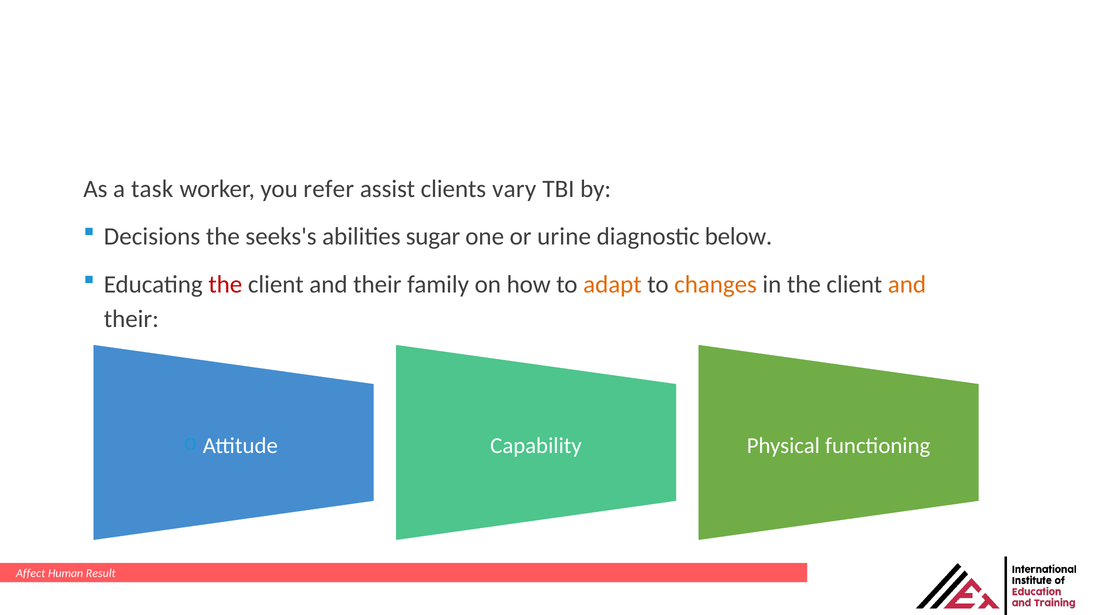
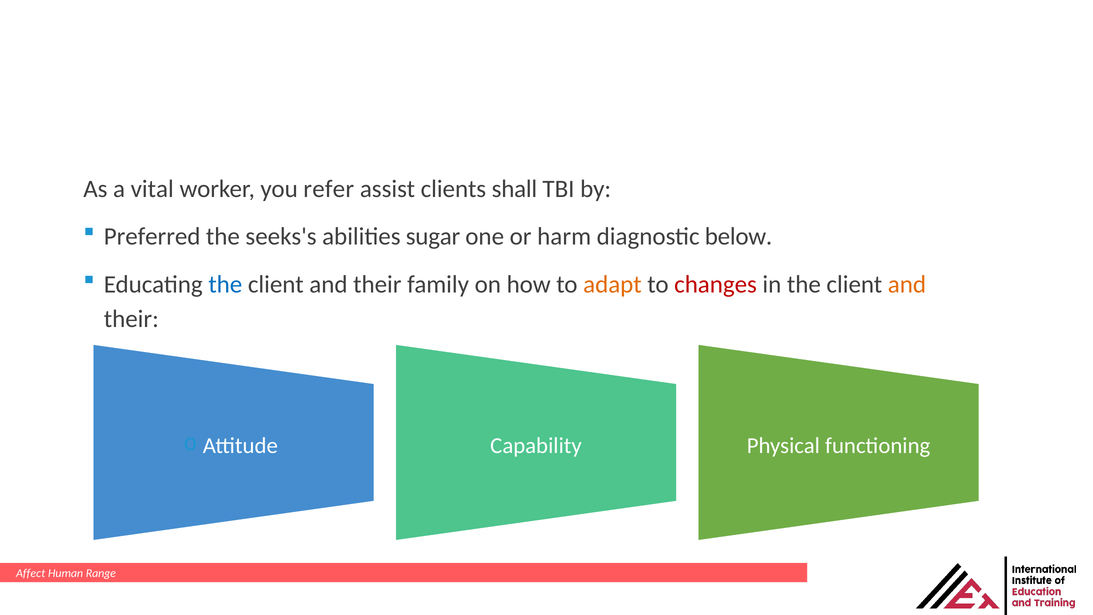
task: task -> vital (152, 189)
vary: vary -> shall (514, 189)
Decisions: Decisions -> Preferred (152, 237)
urine: urine -> harm (564, 237)
the colour: red -> blue (225, 285)
changes colour: orange -> red (716, 285)
Result: Result -> Range (101, 573)
